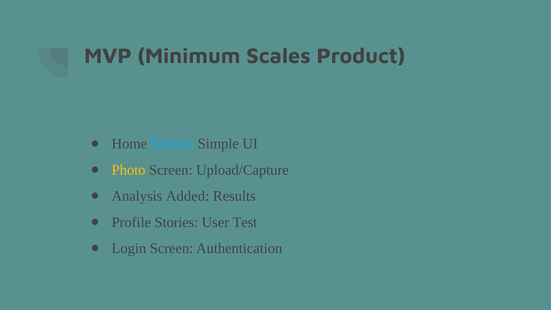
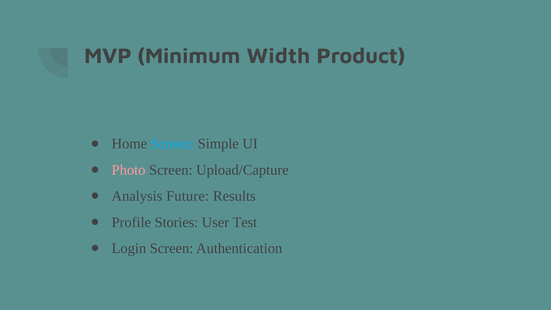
Scales: Scales -> Width (278, 56)
Photo colour: yellow -> pink (129, 170)
Added: Added -> Future (188, 196)
